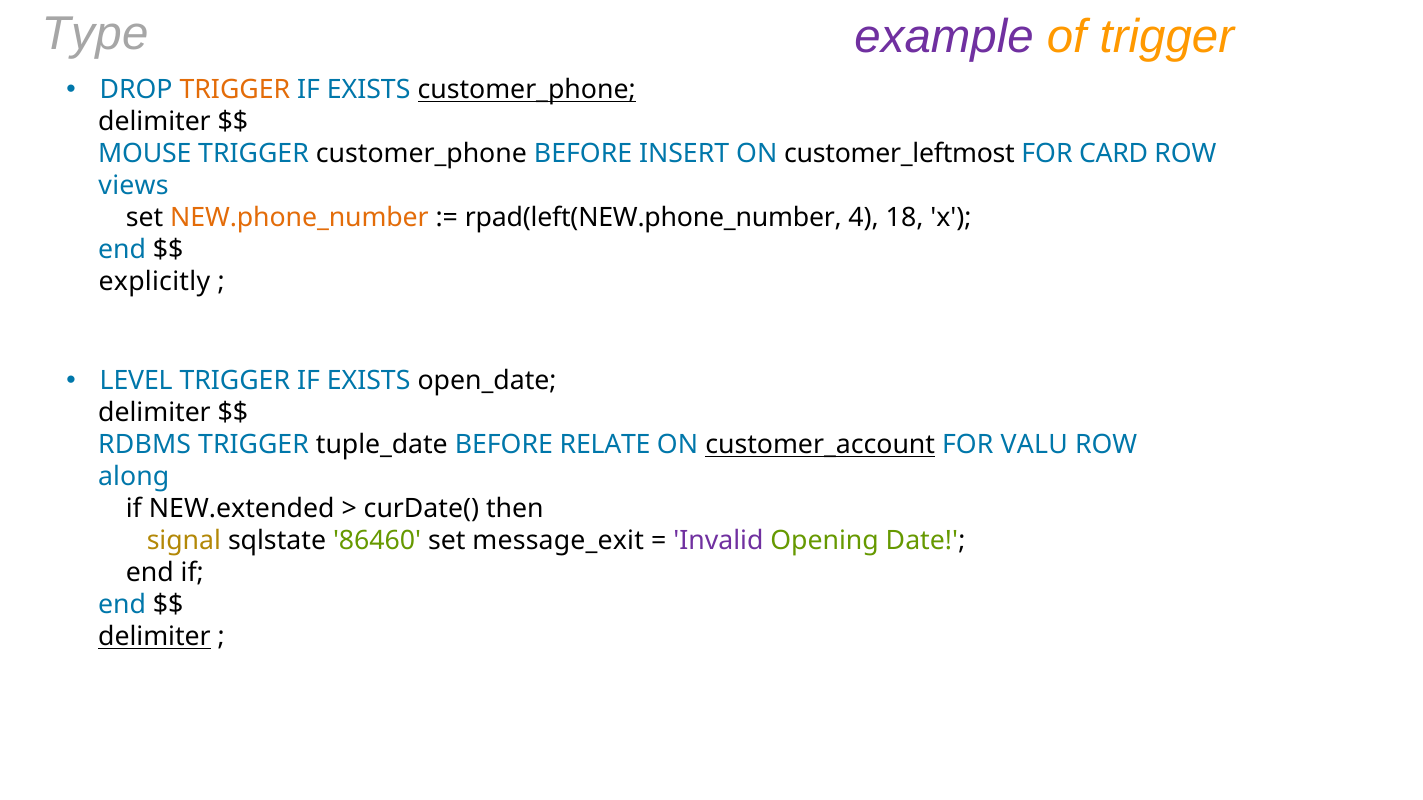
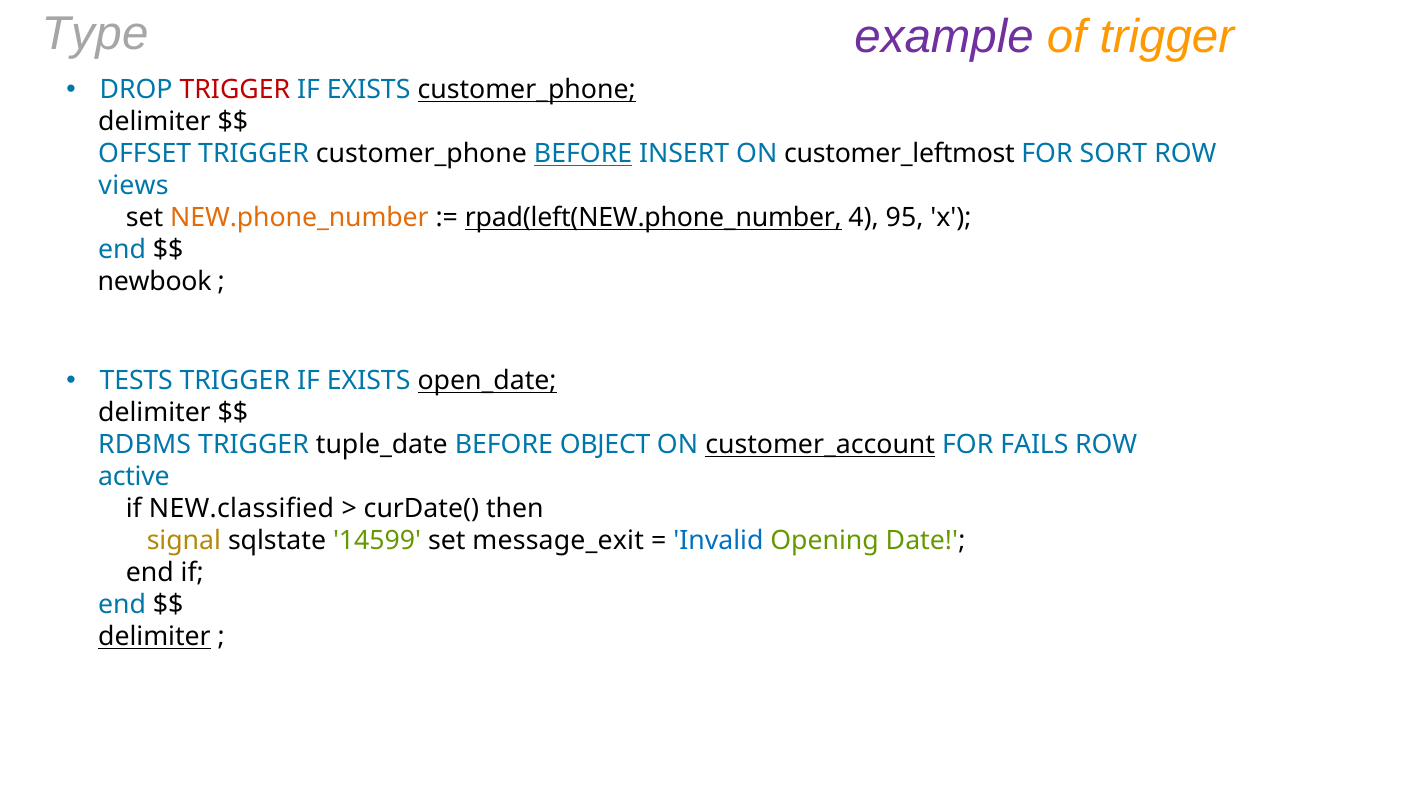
TRIGGER colour: orange -> red (235, 90)
MOUSE: MOUSE -> OFFSET (145, 154)
BEFORE underline: none -> present (583, 154)
CARD: CARD -> SORT (1113, 154)
rpad(left(NEW.phone_number underline: none -> present (653, 218)
18: 18 -> 95 (905, 218)
explicitly: explicitly -> newbook (155, 282)
LEVEL: LEVEL -> TESTS (136, 381)
open_date underline: none -> present (487, 381)
RELATE: RELATE -> OBJECT (605, 445)
VALU: VALU -> FAILS (1034, 445)
along: along -> active (134, 477)
NEW.extended: NEW.extended -> NEW.classified (242, 509)
86460: 86460 -> 14599 (377, 541)
Invalid colour: purple -> blue (718, 541)
